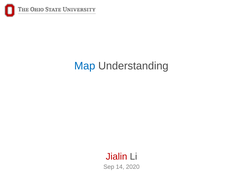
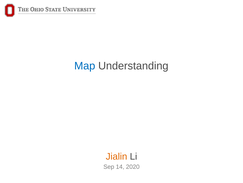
Jialin colour: red -> orange (116, 156)
